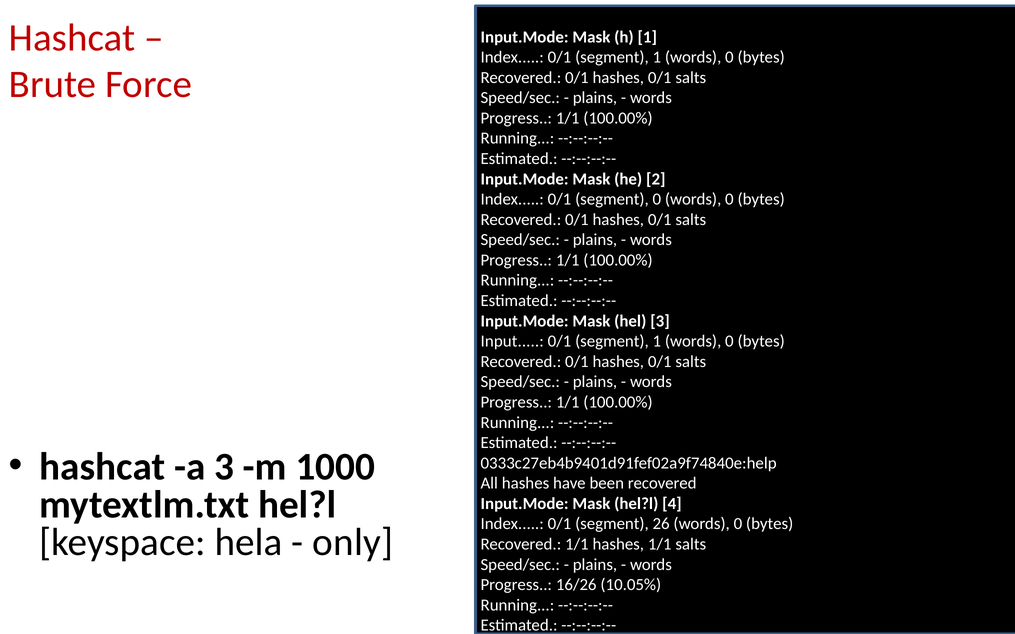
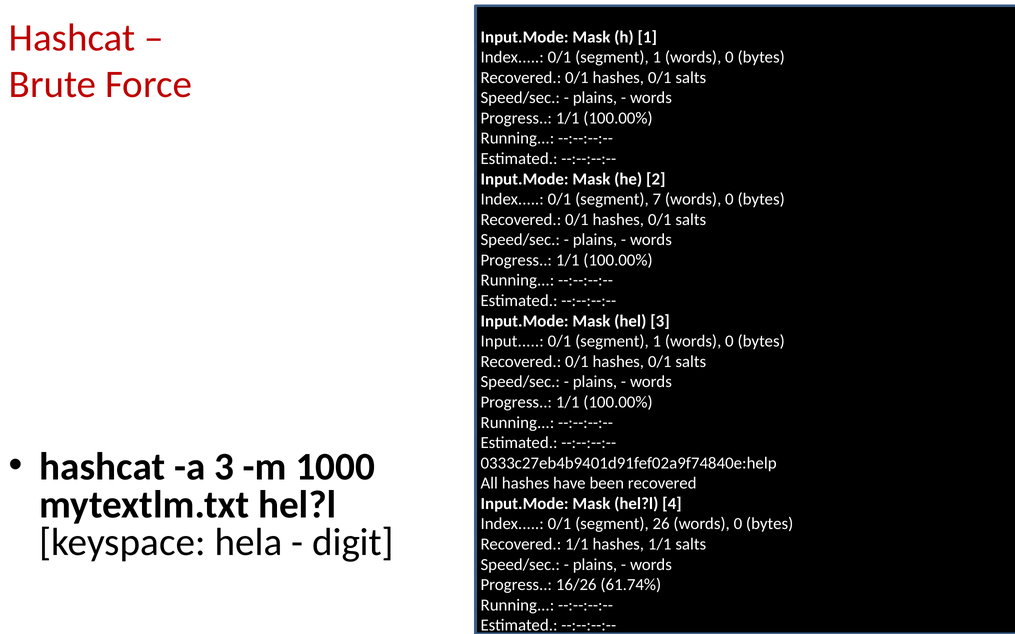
segment 0: 0 -> 7 (657, 199)
only: only -> digit (353, 543)
10.05%: 10.05% -> 61.74% (631, 585)
